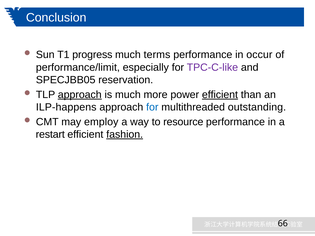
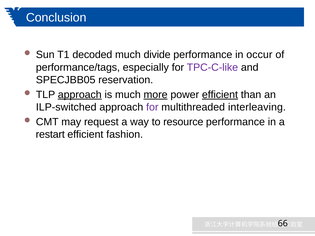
progress: progress -> decoded (92, 55)
terms: terms -> divide (157, 55)
performance/limit: performance/limit -> performance/tags (78, 67)
more underline: none -> present (156, 95)
ILP-happens: ILP-happens -> ILP-switched (66, 107)
for colour: blue -> purple (152, 107)
outstanding: outstanding -> interleaving (257, 107)
employ: employ -> request (101, 122)
fashion underline: present -> none (125, 135)
